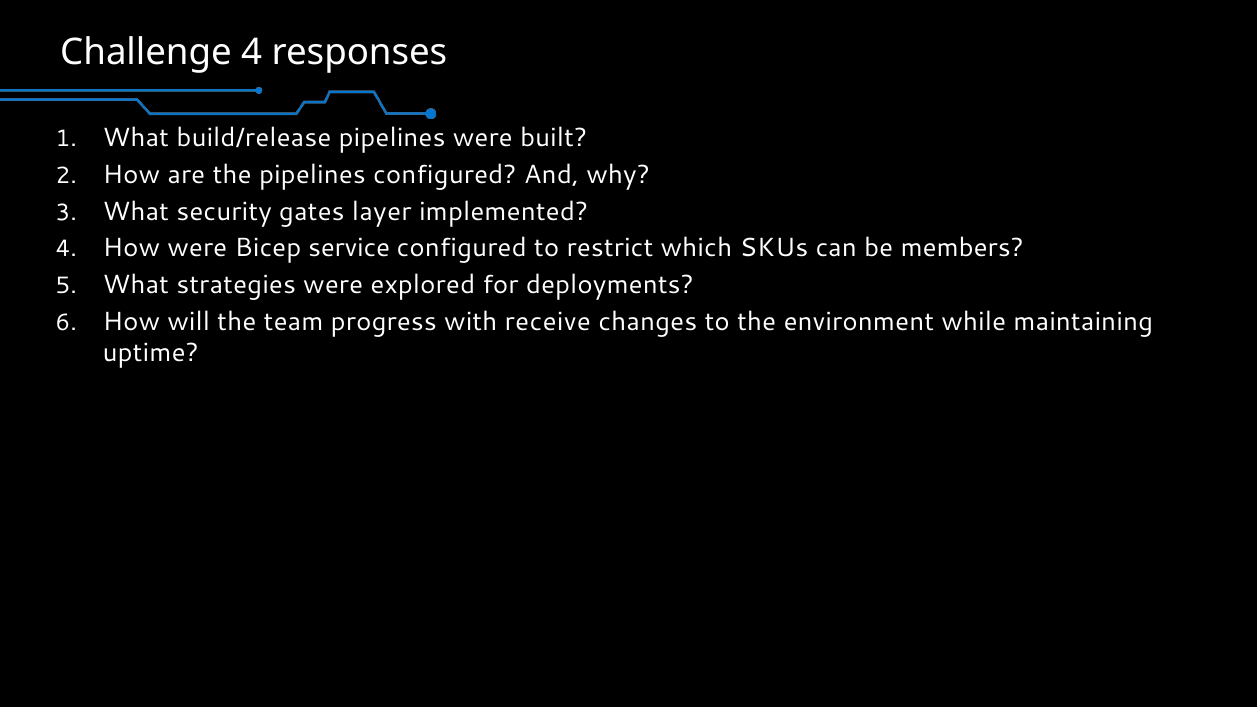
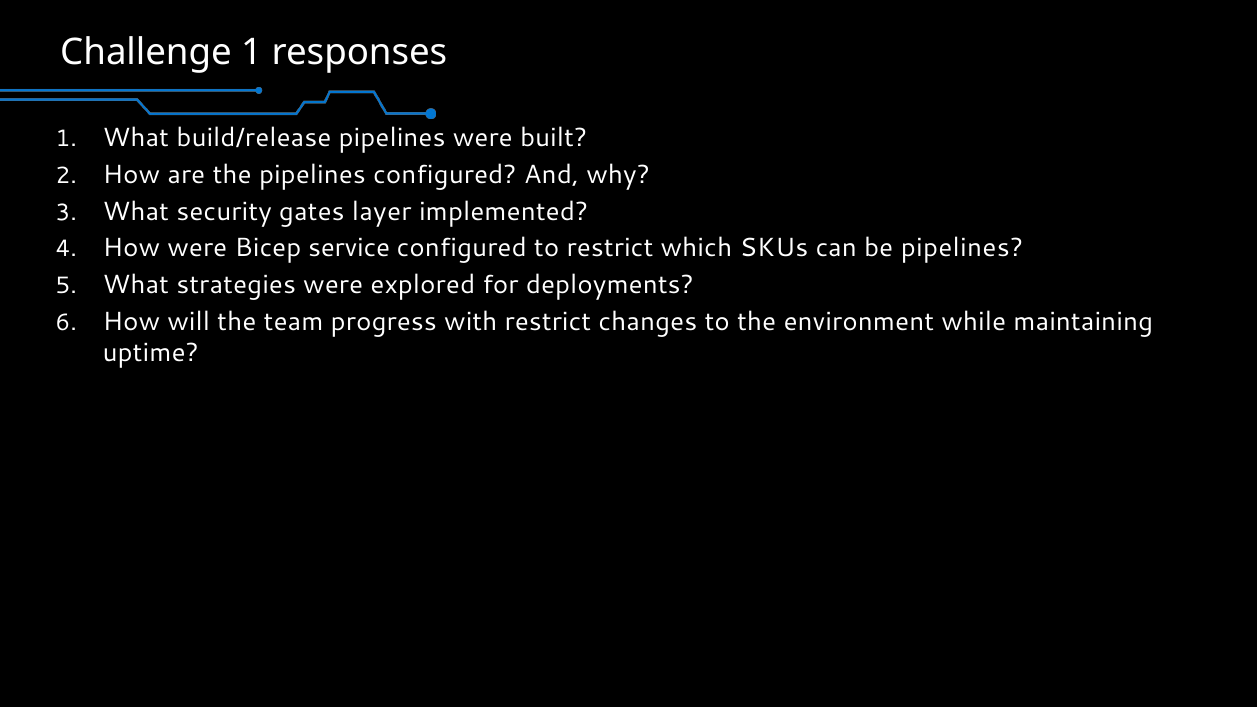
Challenge 4: 4 -> 1 (252, 53)
be members: members -> pipelines (962, 248)
with receive: receive -> restrict (548, 321)
